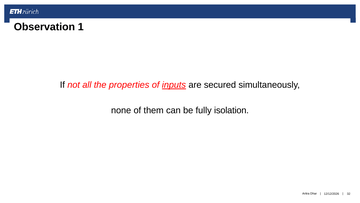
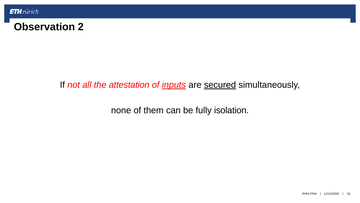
1: 1 -> 2 (81, 27)
properties: properties -> attestation (129, 85)
secured underline: none -> present (220, 85)
